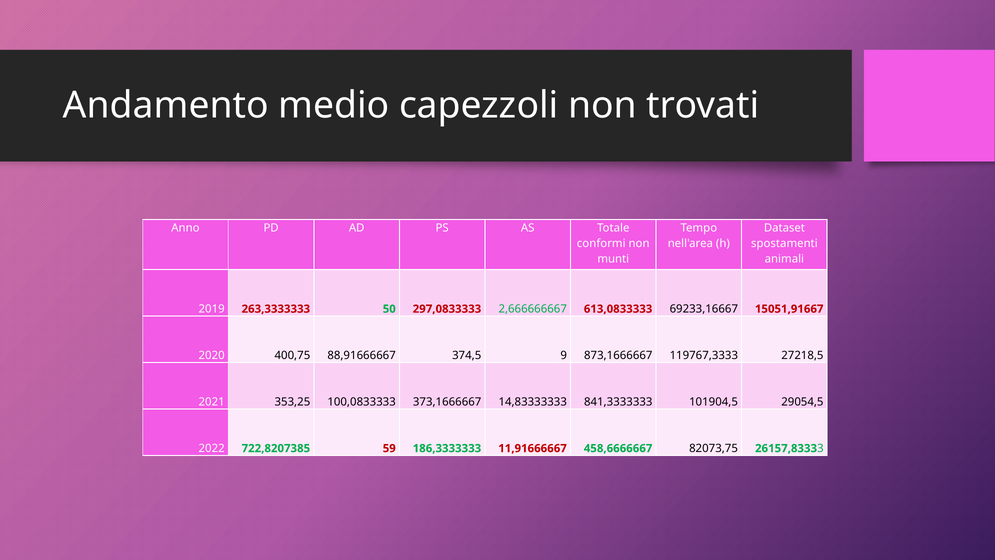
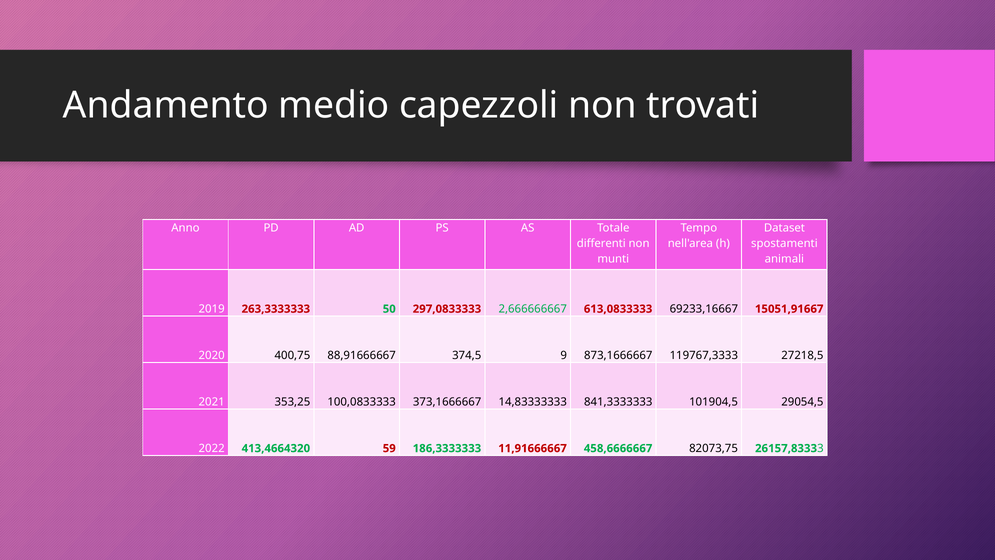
conformi: conformi -> differenti (601, 244)
722,8207385: 722,8207385 -> 413,4664320 (276, 448)
